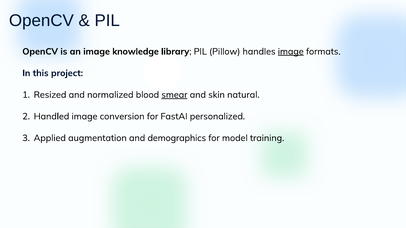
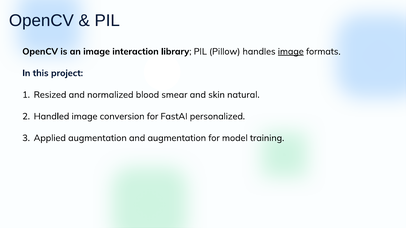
knowledge: knowledge -> interaction (136, 52)
smear underline: present -> none (174, 95)
and demographics: demographics -> augmentation (177, 138)
